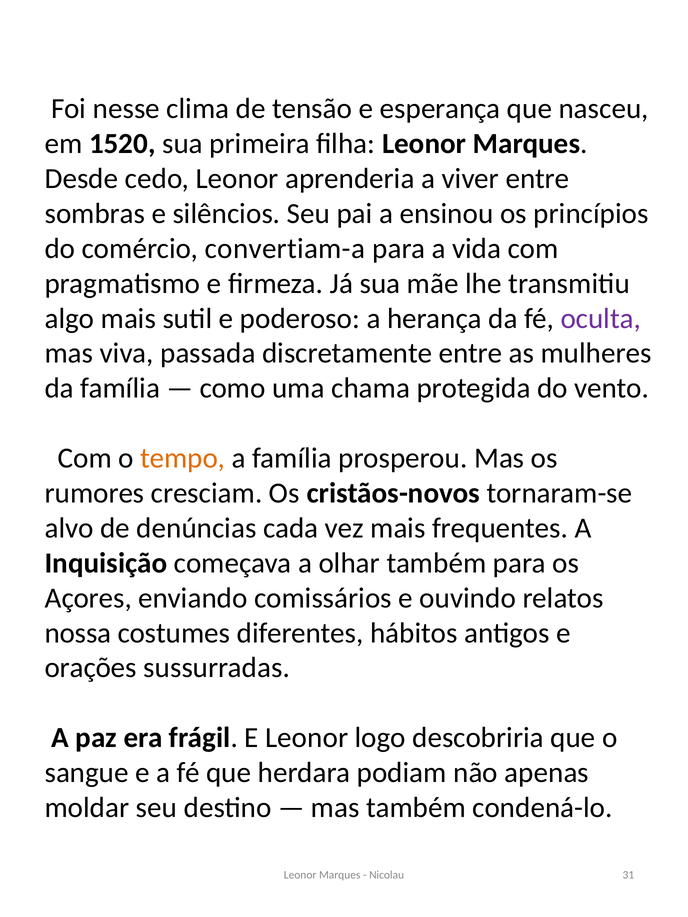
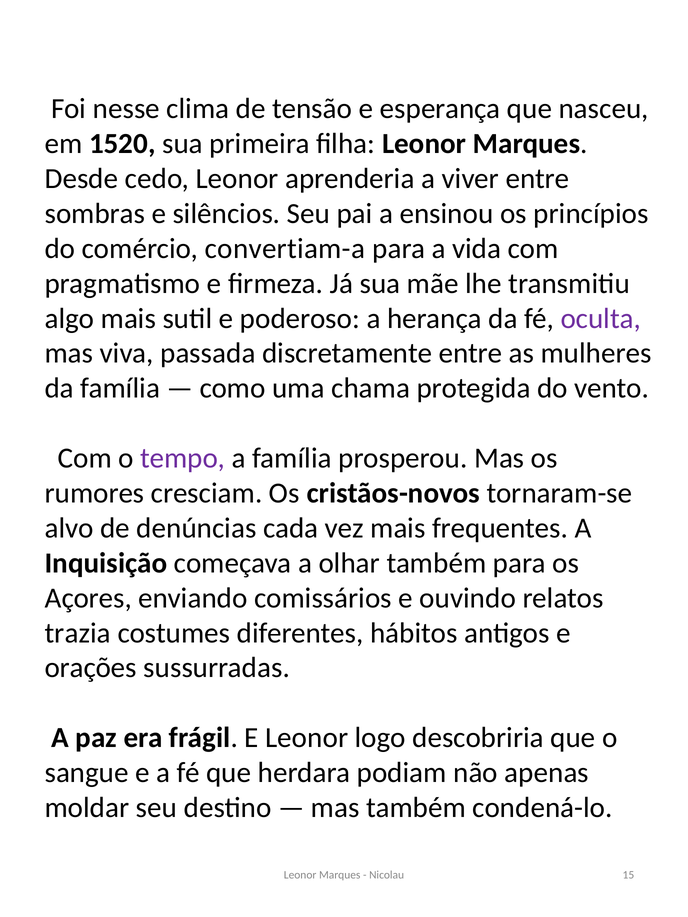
tempo colour: orange -> purple (183, 458)
nossa: nossa -> trazia (78, 633)
31: 31 -> 15 (628, 875)
